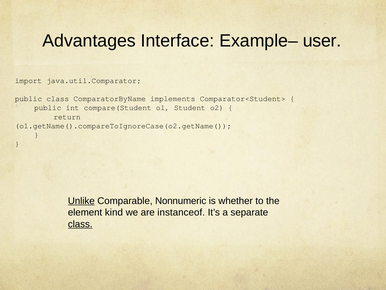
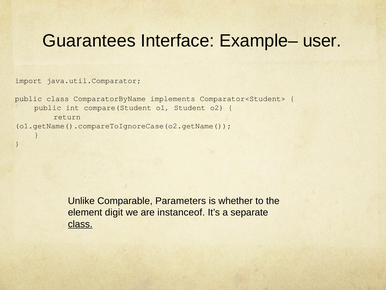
Advantages: Advantages -> Guarantees (89, 41)
Unlike underline: present -> none (81, 201)
Nonnumeric: Nonnumeric -> Parameters (181, 201)
kind: kind -> digit (114, 212)
